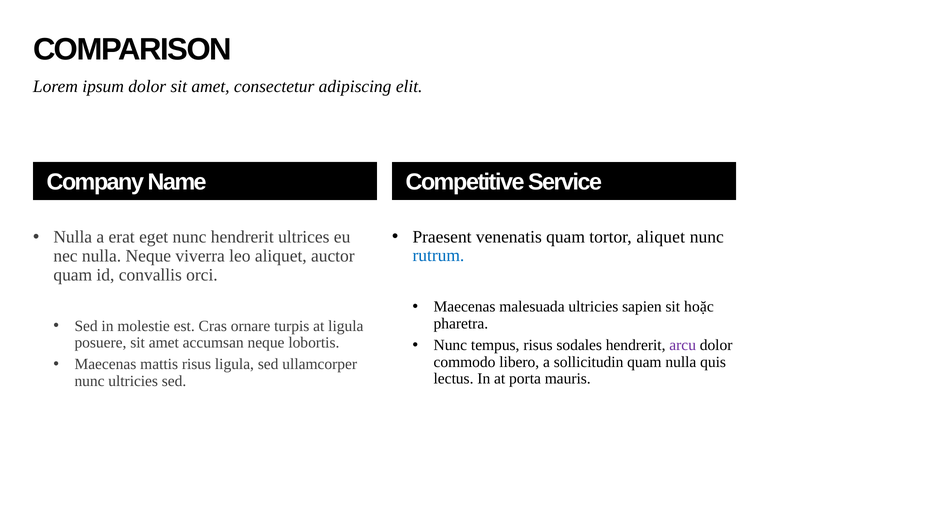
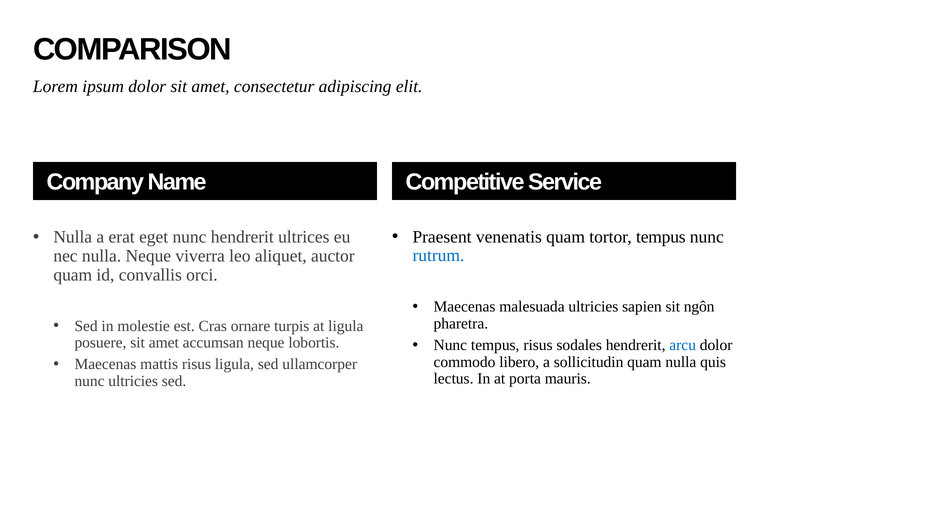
tortor aliquet: aliquet -> tempus (661, 237)
hoặc: hoặc -> ngôn (699, 307)
arcu colour: purple -> blue (683, 345)
